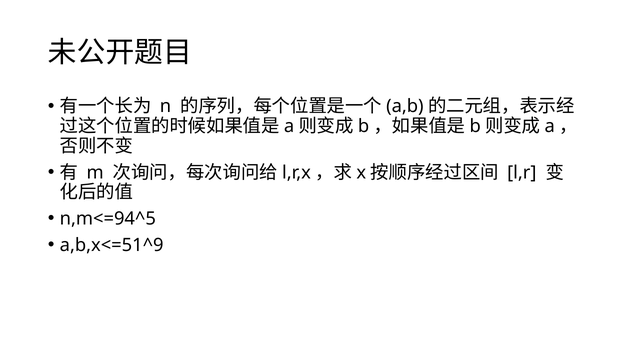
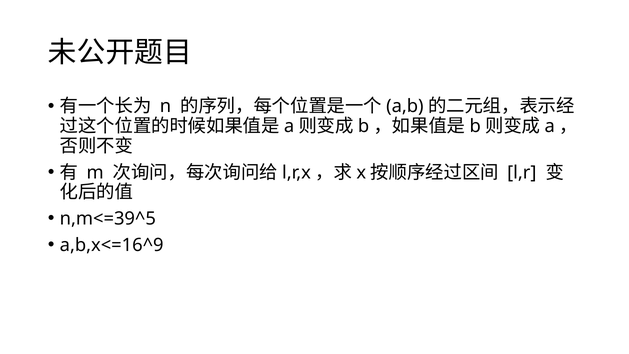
n,m<=94^5: n,m<=94^5 -> n,m<=39^5 (108, 219)
a,b,x<=51^9: a,b,x<=51^9 -> a,b,x<=16^9 (112, 245)
